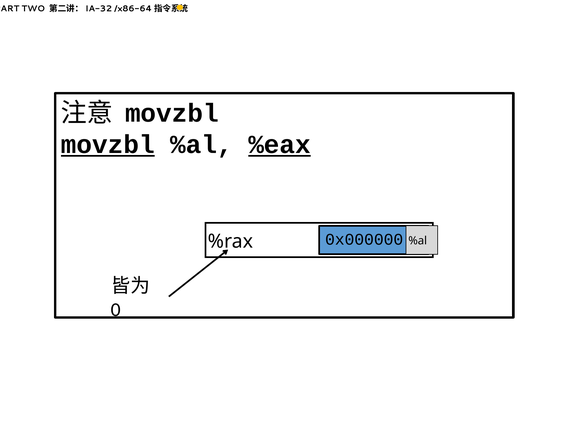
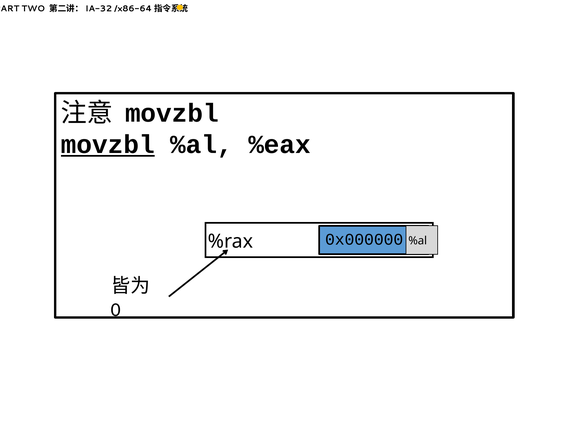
%eax underline: present -> none (280, 145)
